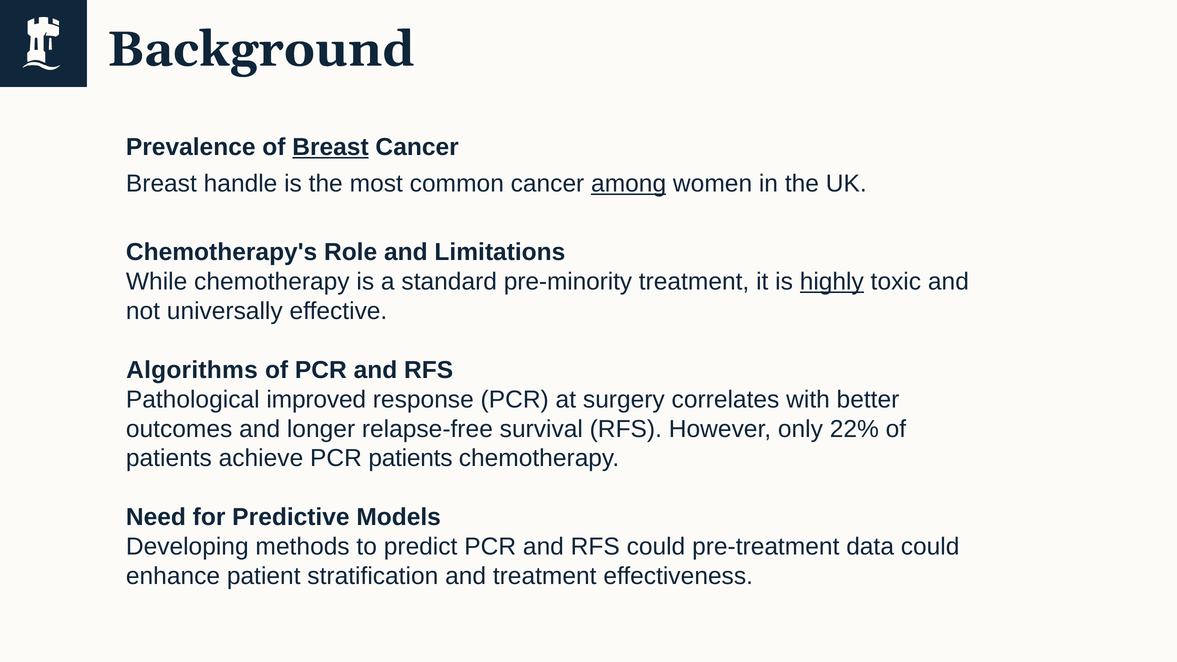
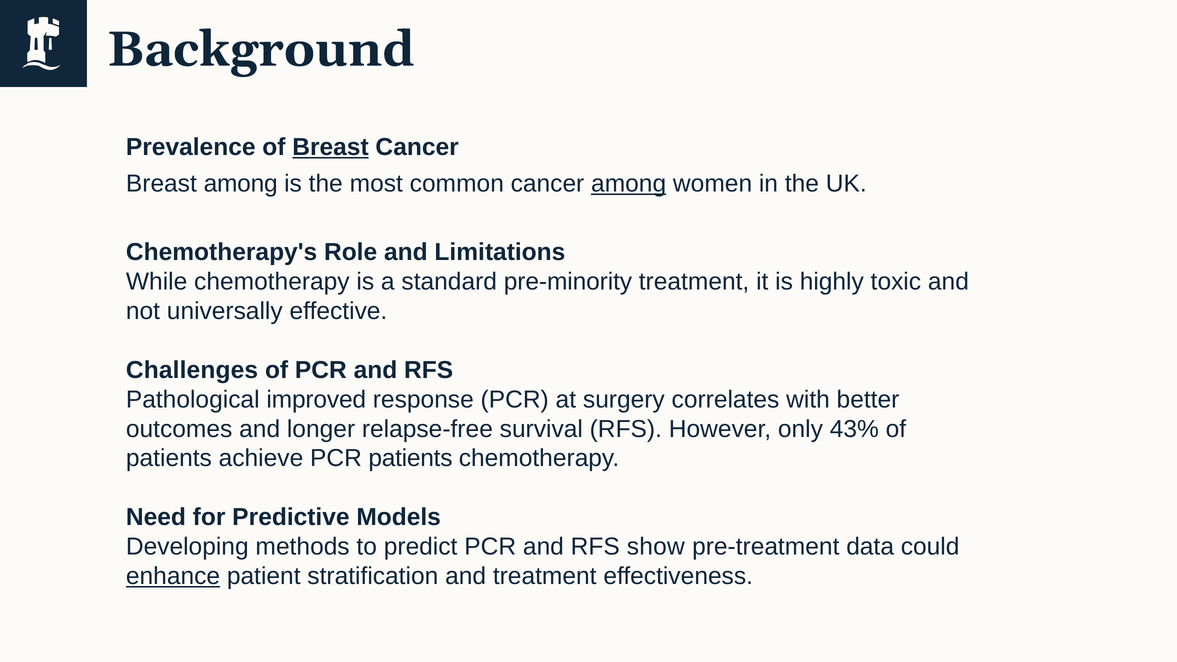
Breast handle: handle -> among (241, 184)
highly underline: present -> none (832, 282)
Algorithms: Algorithms -> Challenges (192, 370)
22%: 22% -> 43% (854, 429)
RFS could: could -> show (656, 547)
enhance underline: none -> present (173, 576)
